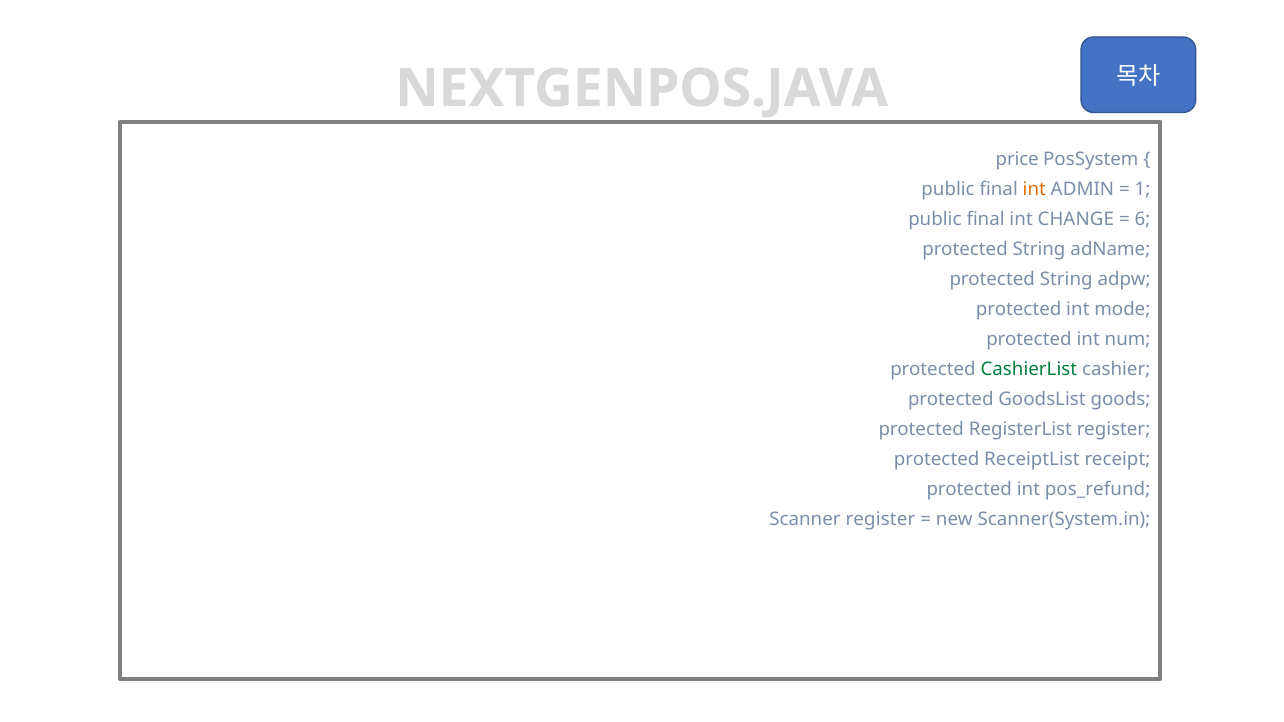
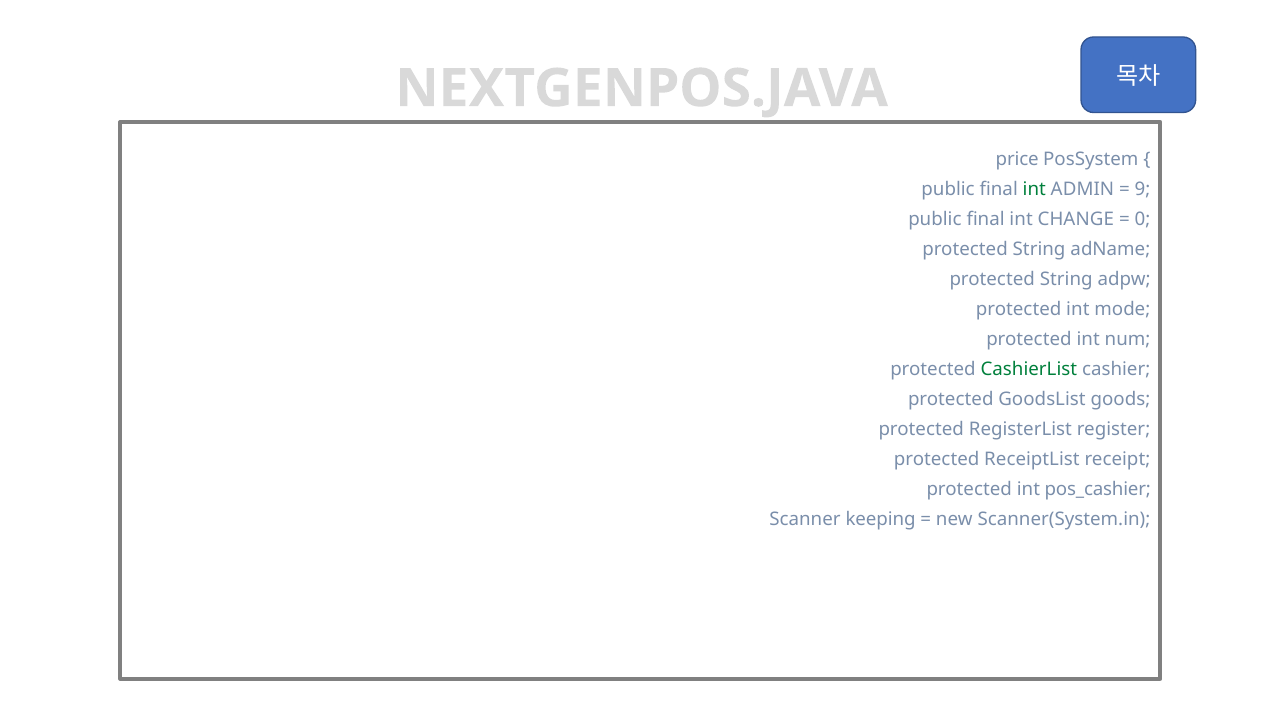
int colour: orange -> green (1034, 190)
1: 1 -> 9 (1142, 190)
6: 6 -> 0 (1142, 220)
pos_refund: pos_refund -> pos_cashier (1098, 489)
Scanner register: register -> keeping (881, 519)
